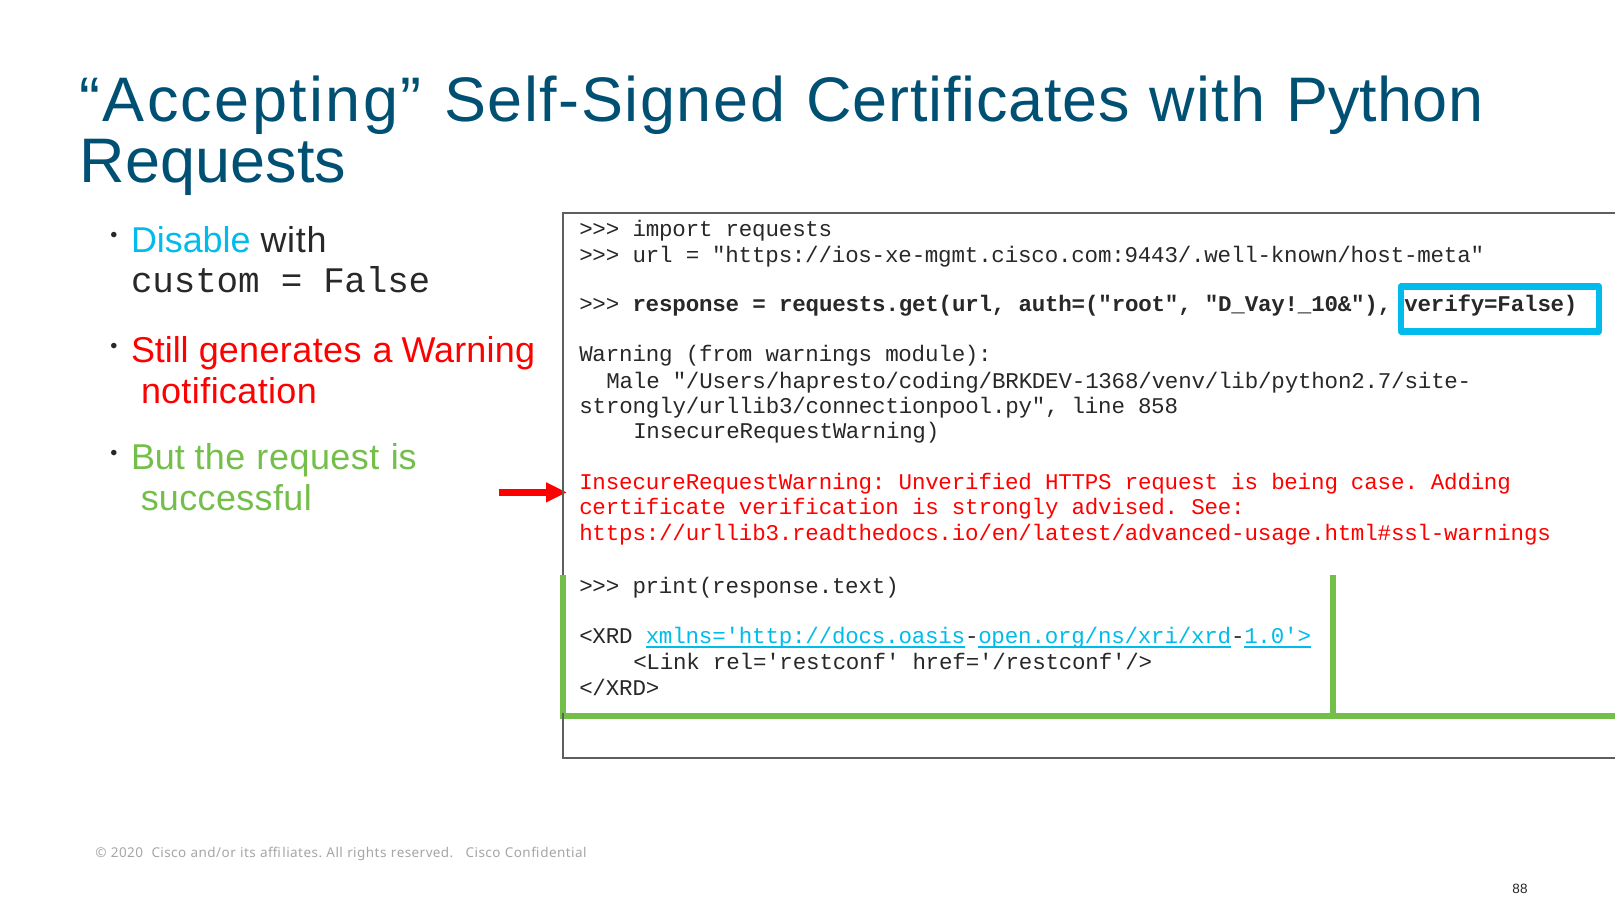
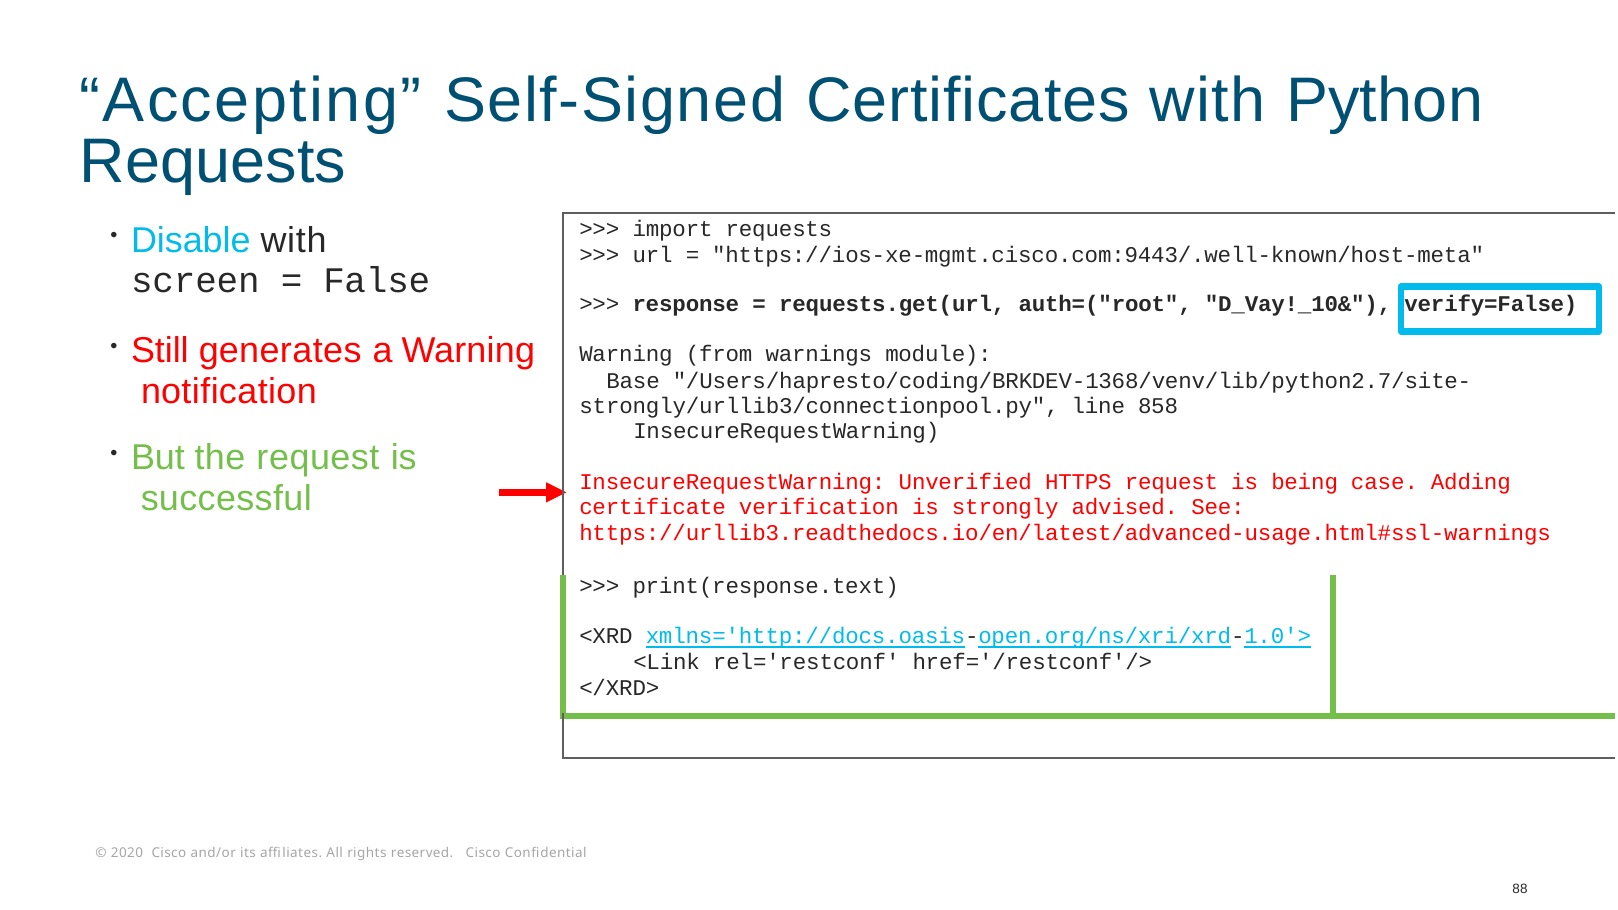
custom: custom -> screen (195, 281)
Male: Male -> Base (633, 381)
